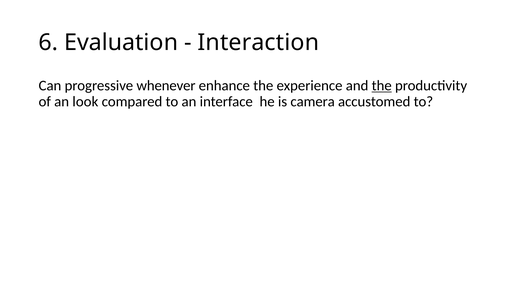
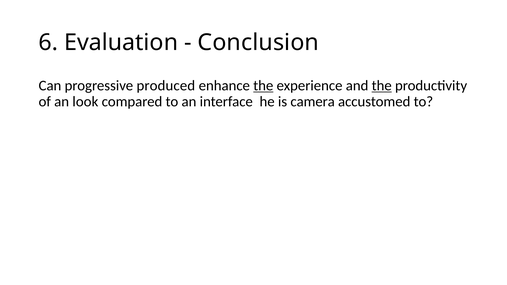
Interaction: Interaction -> Conclusion (258, 43)
whenever: whenever -> produced (166, 86)
the underline: none -> present (263, 86)
